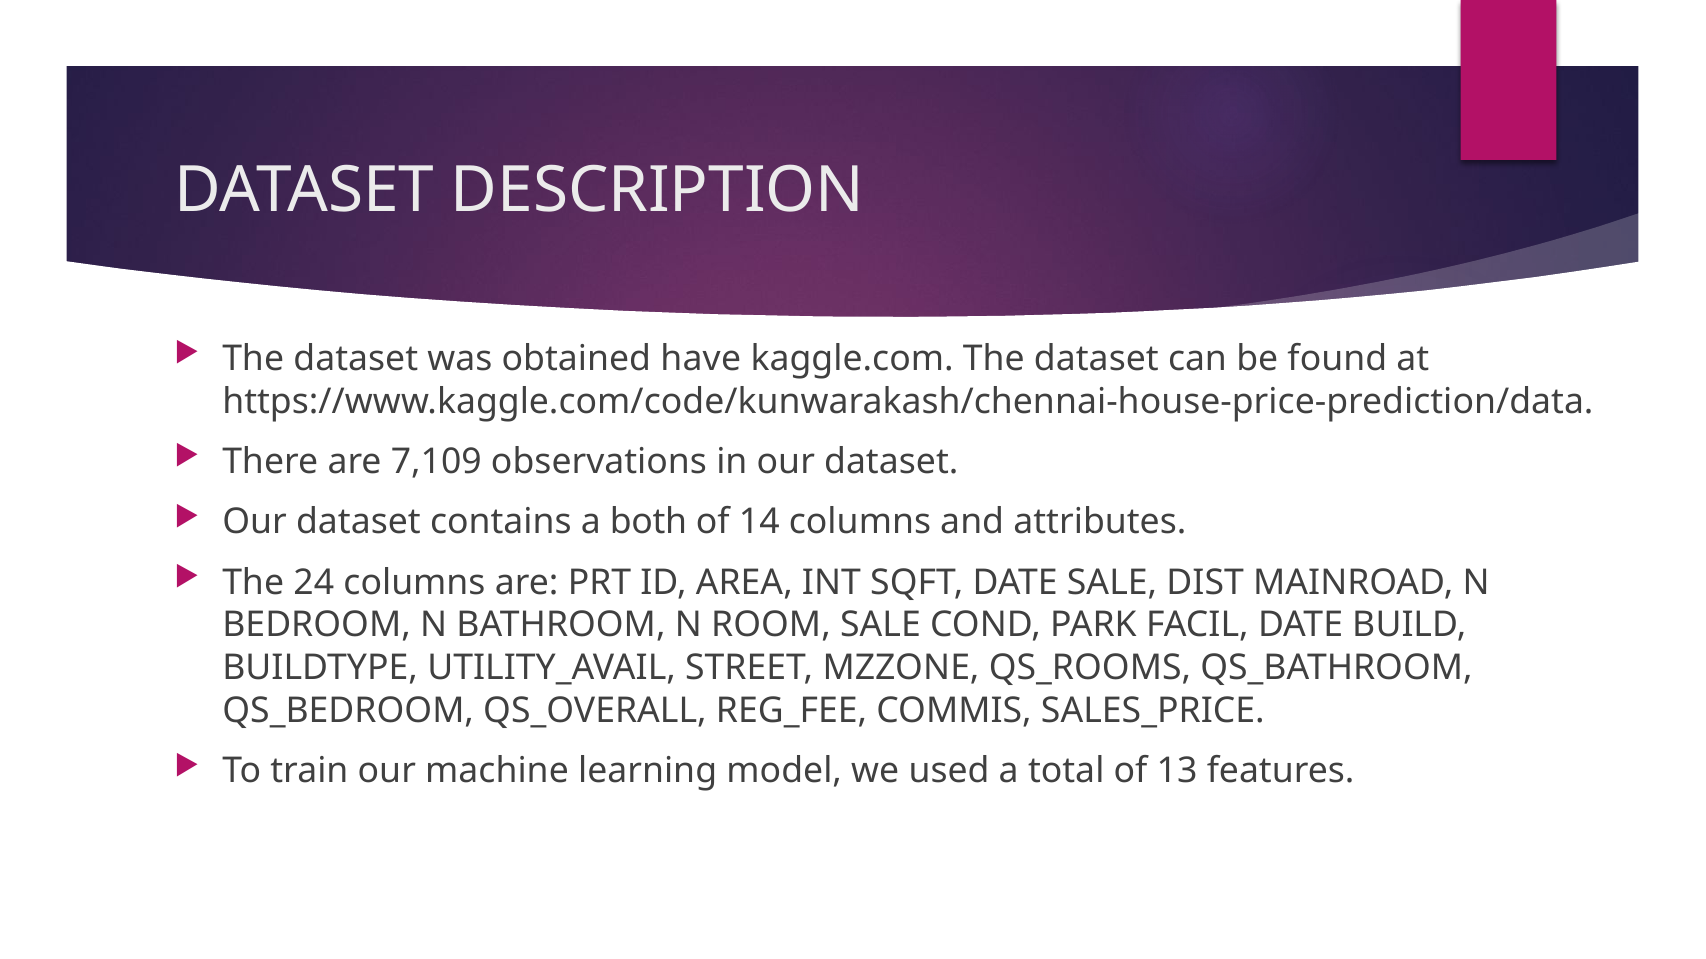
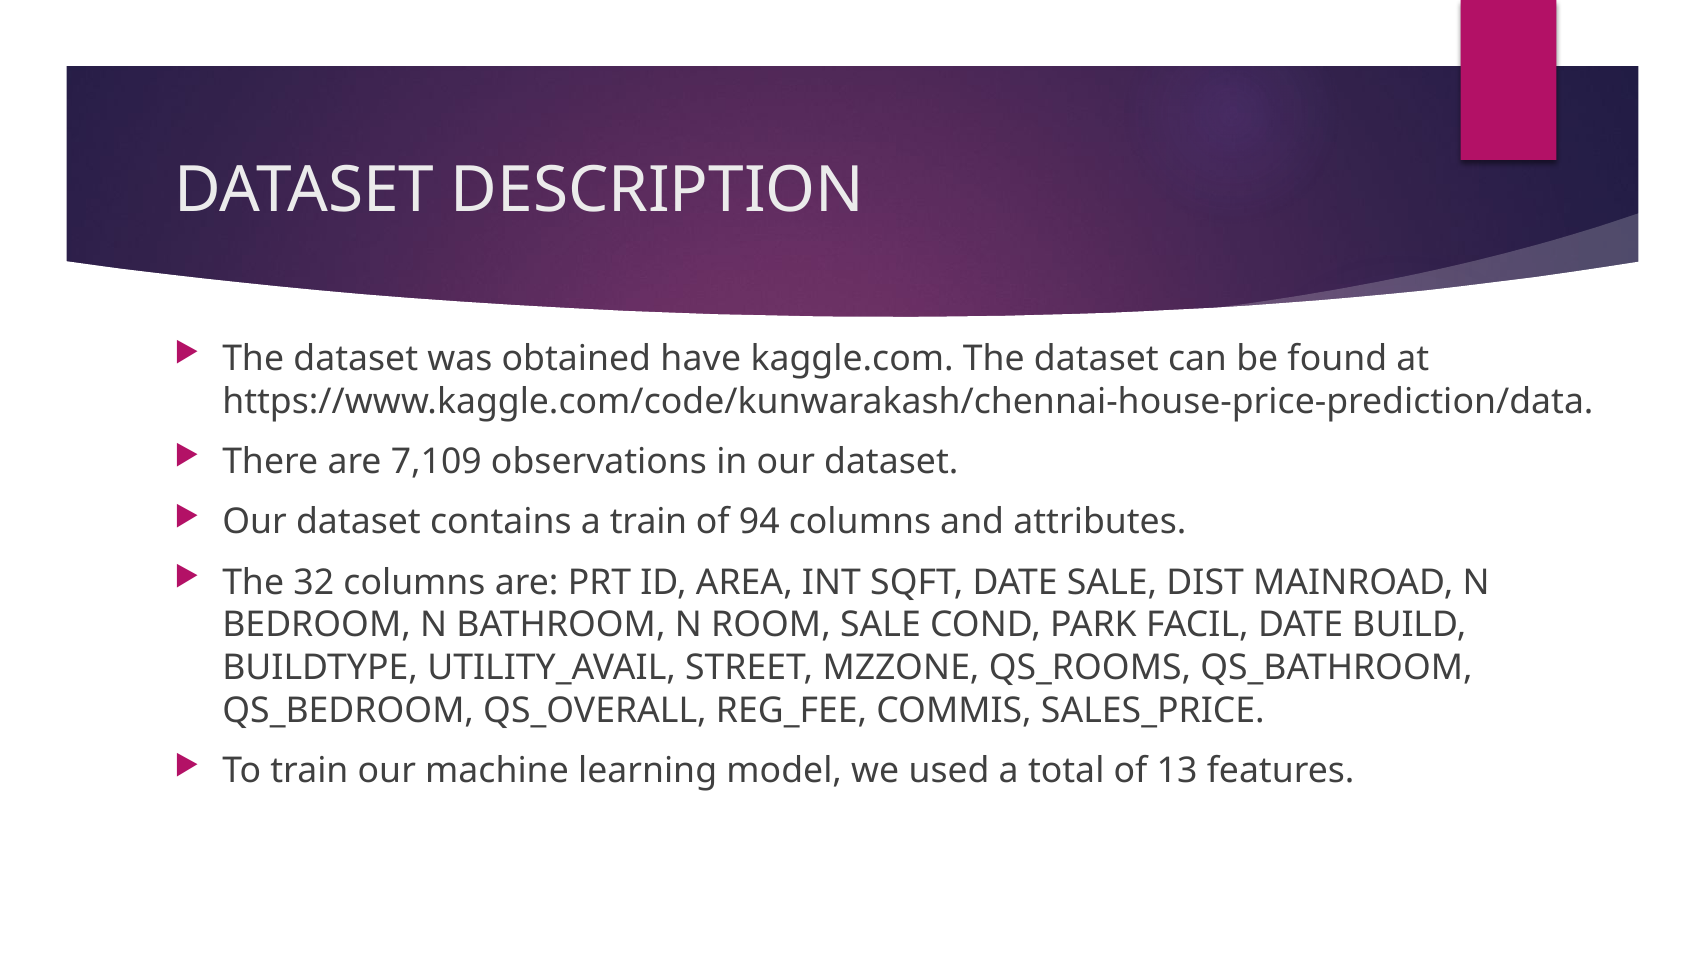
a both: both -> train (649, 522)
14: 14 -> 94 (759, 522)
24: 24 -> 32 (314, 583)
